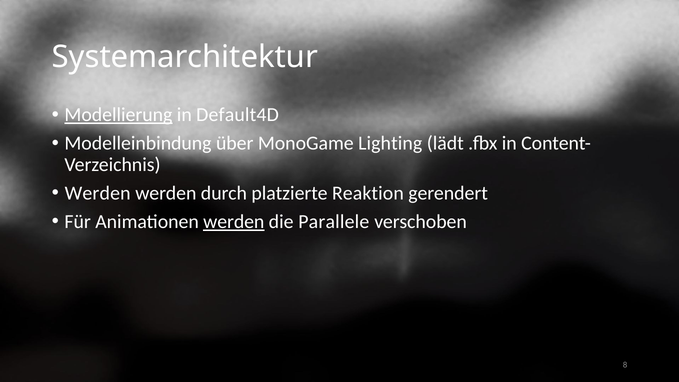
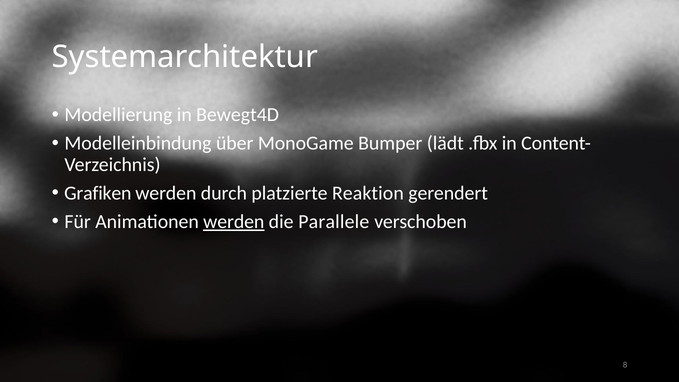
Modellierung underline: present -> none (118, 115)
Default4D: Default4D -> Bewegt4D (238, 115)
Lighting: Lighting -> Bumper (390, 143)
Werden: Werden -> Grafiken (98, 193)
